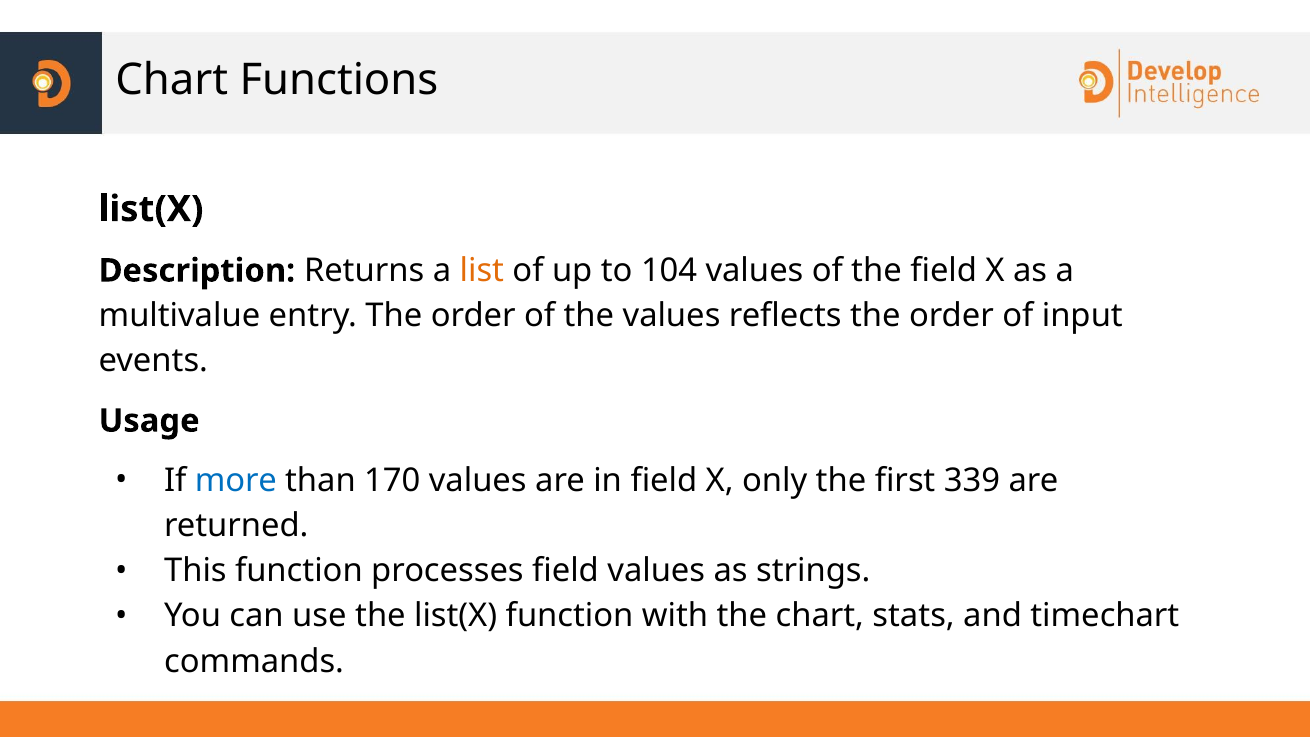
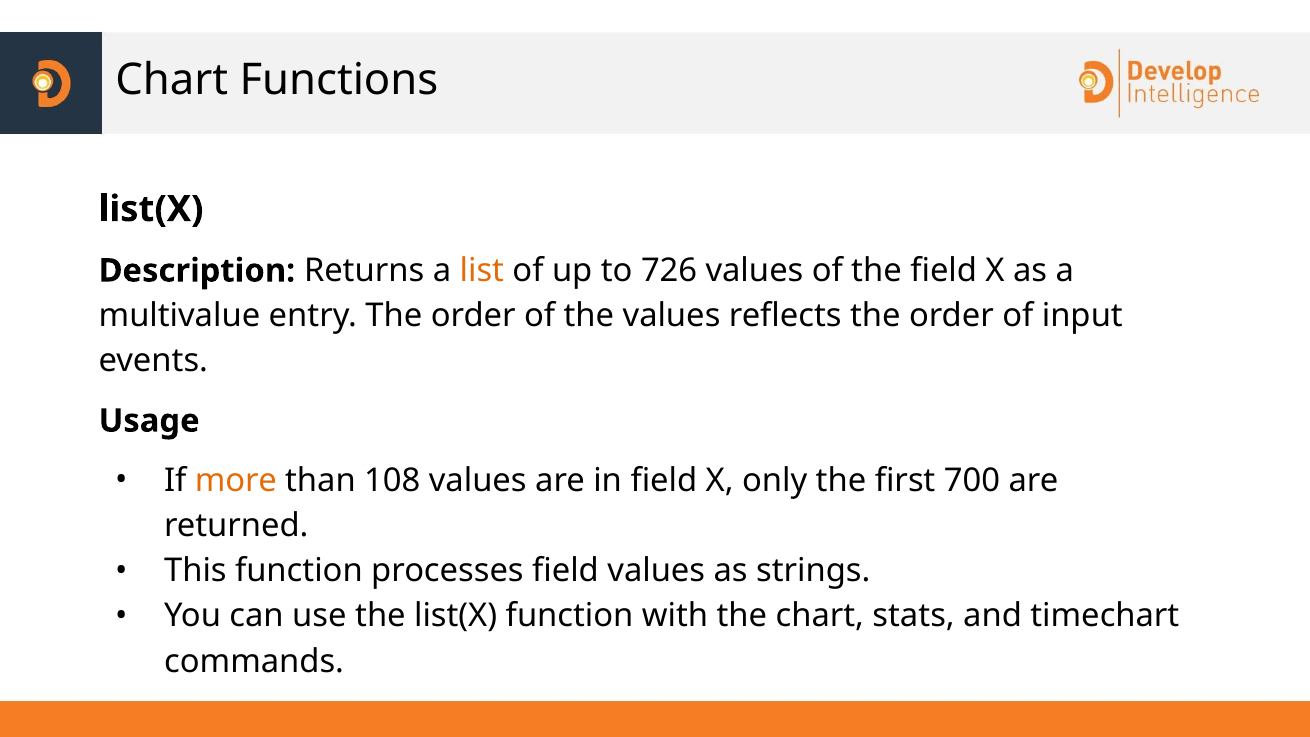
104: 104 -> 726 (669, 271)
more colour: blue -> orange (236, 481)
170: 170 -> 108 (392, 481)
339: 339 -> 700 (972, 481)
